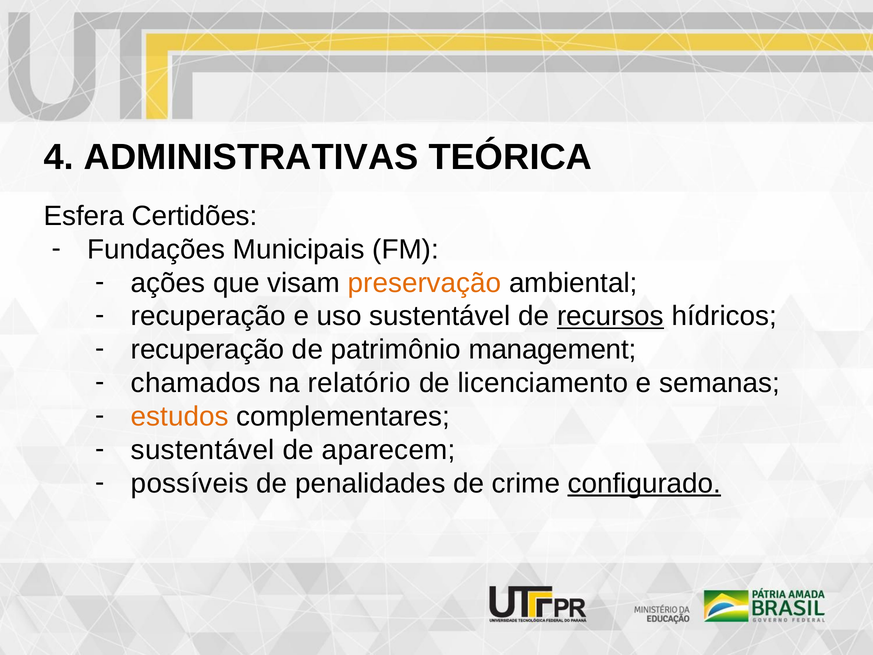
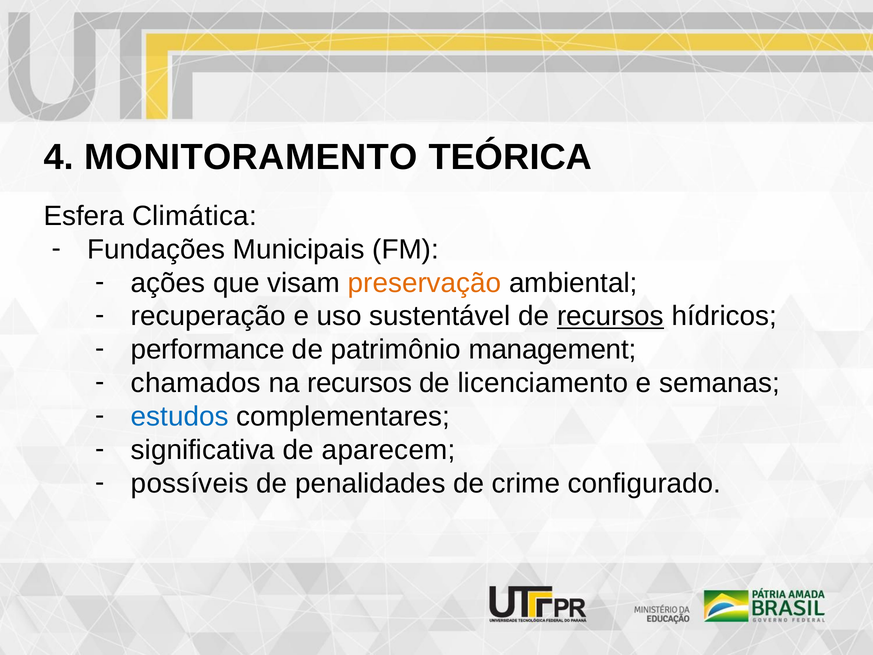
ADMINISTRATIVAS: ADMINISTRATIVAS -> MONITORAMENTO (251, 157)
Certidões: Certidões -> Climática (194, 216)
recuperação: recuperação -> performance (208, 350)
na relatório: relatório -> recursos (360, 383)
estudos colour: orange -> blue (180, 416)
sustentável: sustentável -> significativa (203, 450)
configurado underline: present -> none (644, 483)
